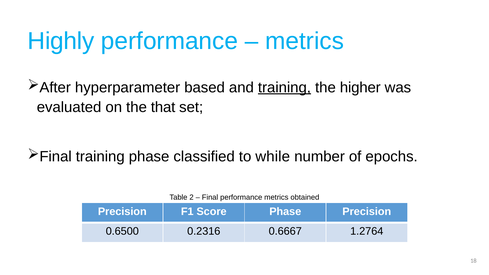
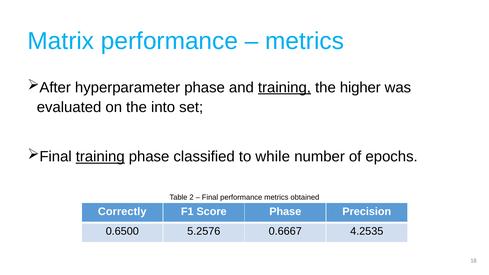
Highly: Highly -> Matrix (61, 41)
hyperparameter based: based -> phase (205, 87)
that: that -> into (163, 107)
training underline: none -> present (100, 157)
Precision: Precision -> Correctly (122, 212)
0.2316: 0.2316 -> 5.2576 (204, 231)
1.2764: 1.2764 -> 4.2535 (367, 231)
